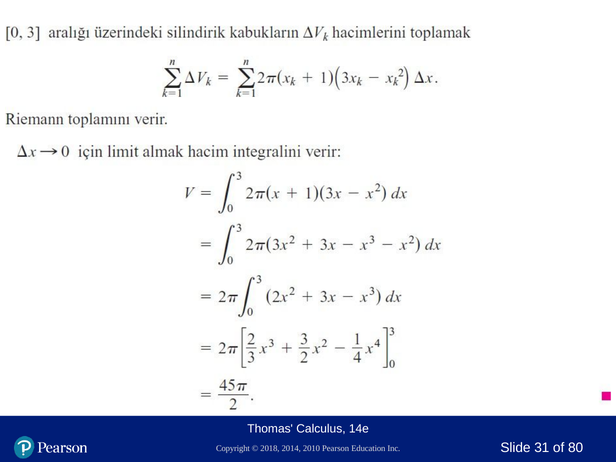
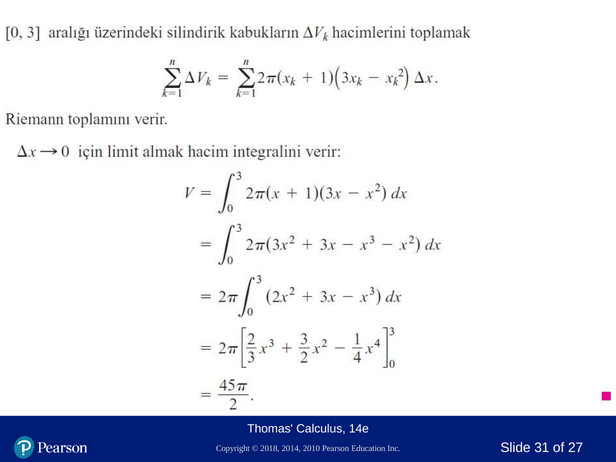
80: 80 -> 27 (576, 448)
